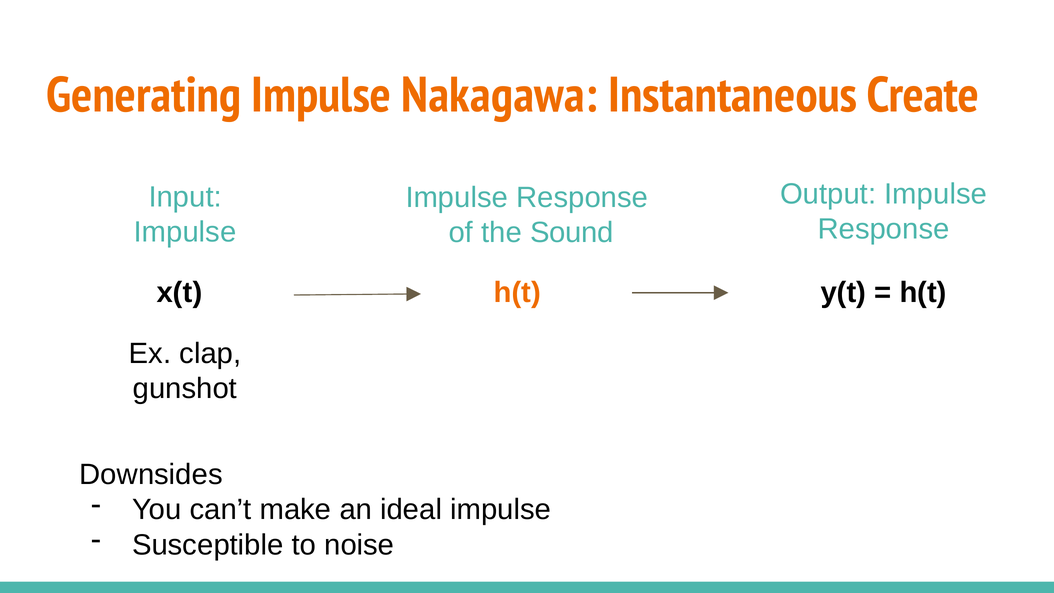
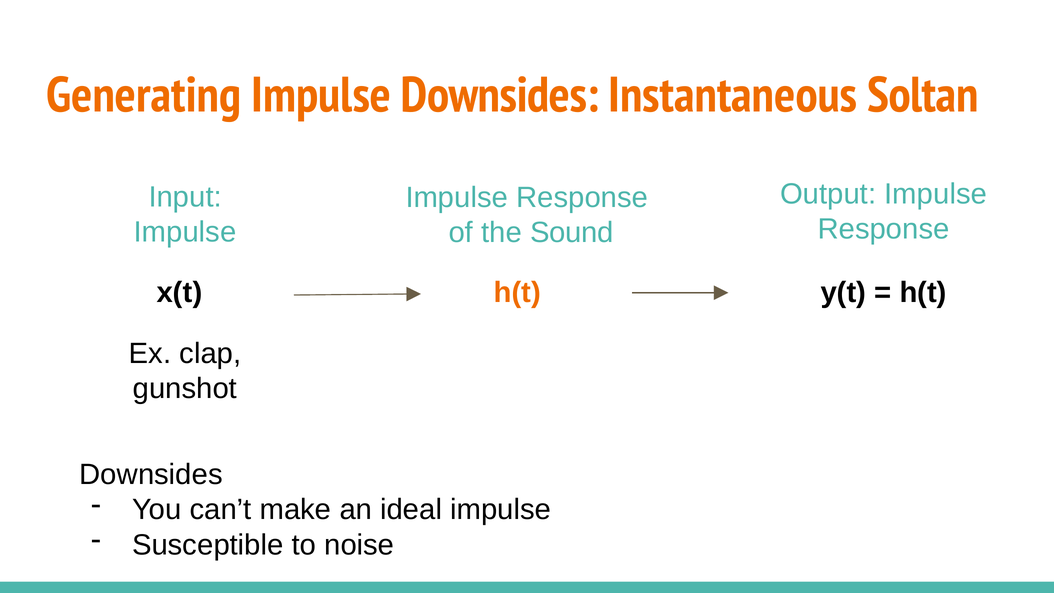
Impulse Nakagawa: Nakagawa -> Downsides (500, 95)
Create: Create -> Soltan (923, 95)
